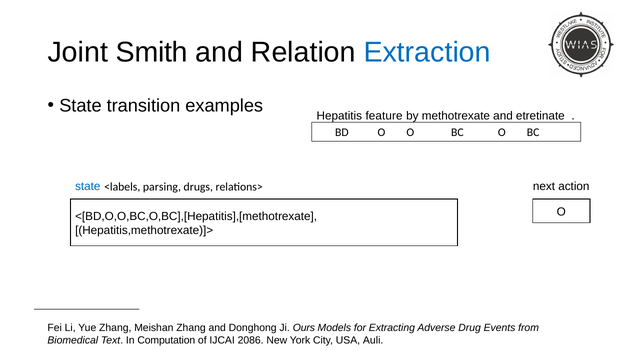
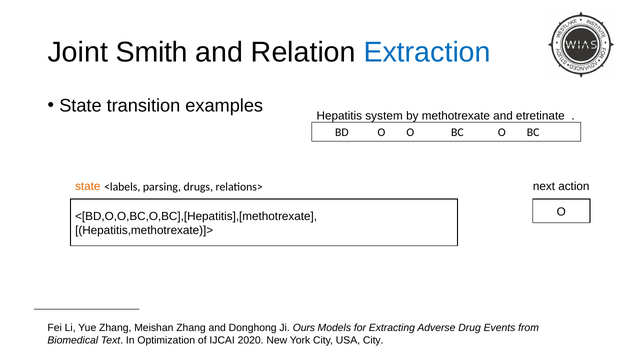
feature: feature -> system (384, 116)
state colour: blue -> orange (88, 187)
Computation: Computation -> Optimization (166, 341)
2086: 2086 -> 2020 (251, 341)
USA Auli: Auli -> City (373, 341)
